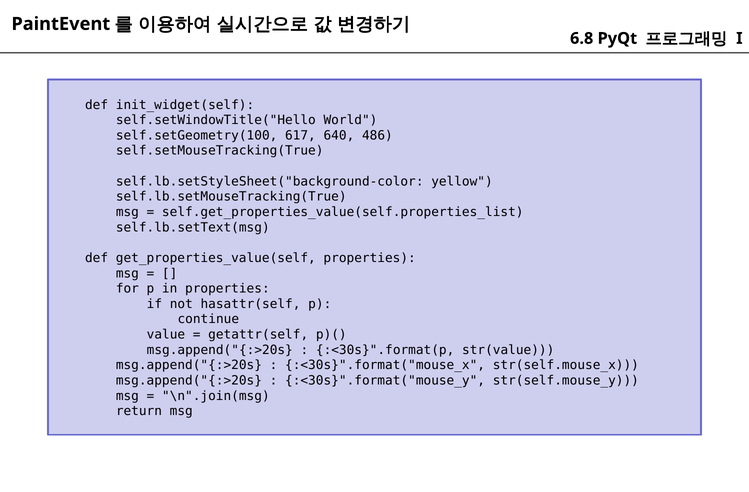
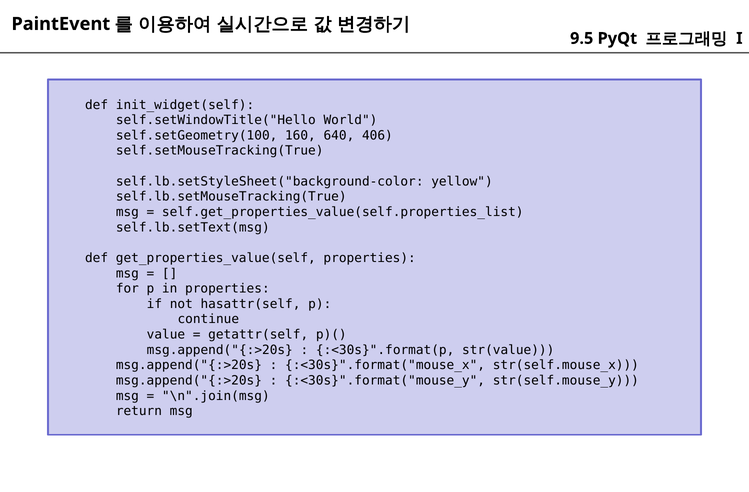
6.8: 6.8 -> 9.5 (582, 38)
617: 617 -> 160 (300, 135)
486: 486 -> 406 (377, 135)
